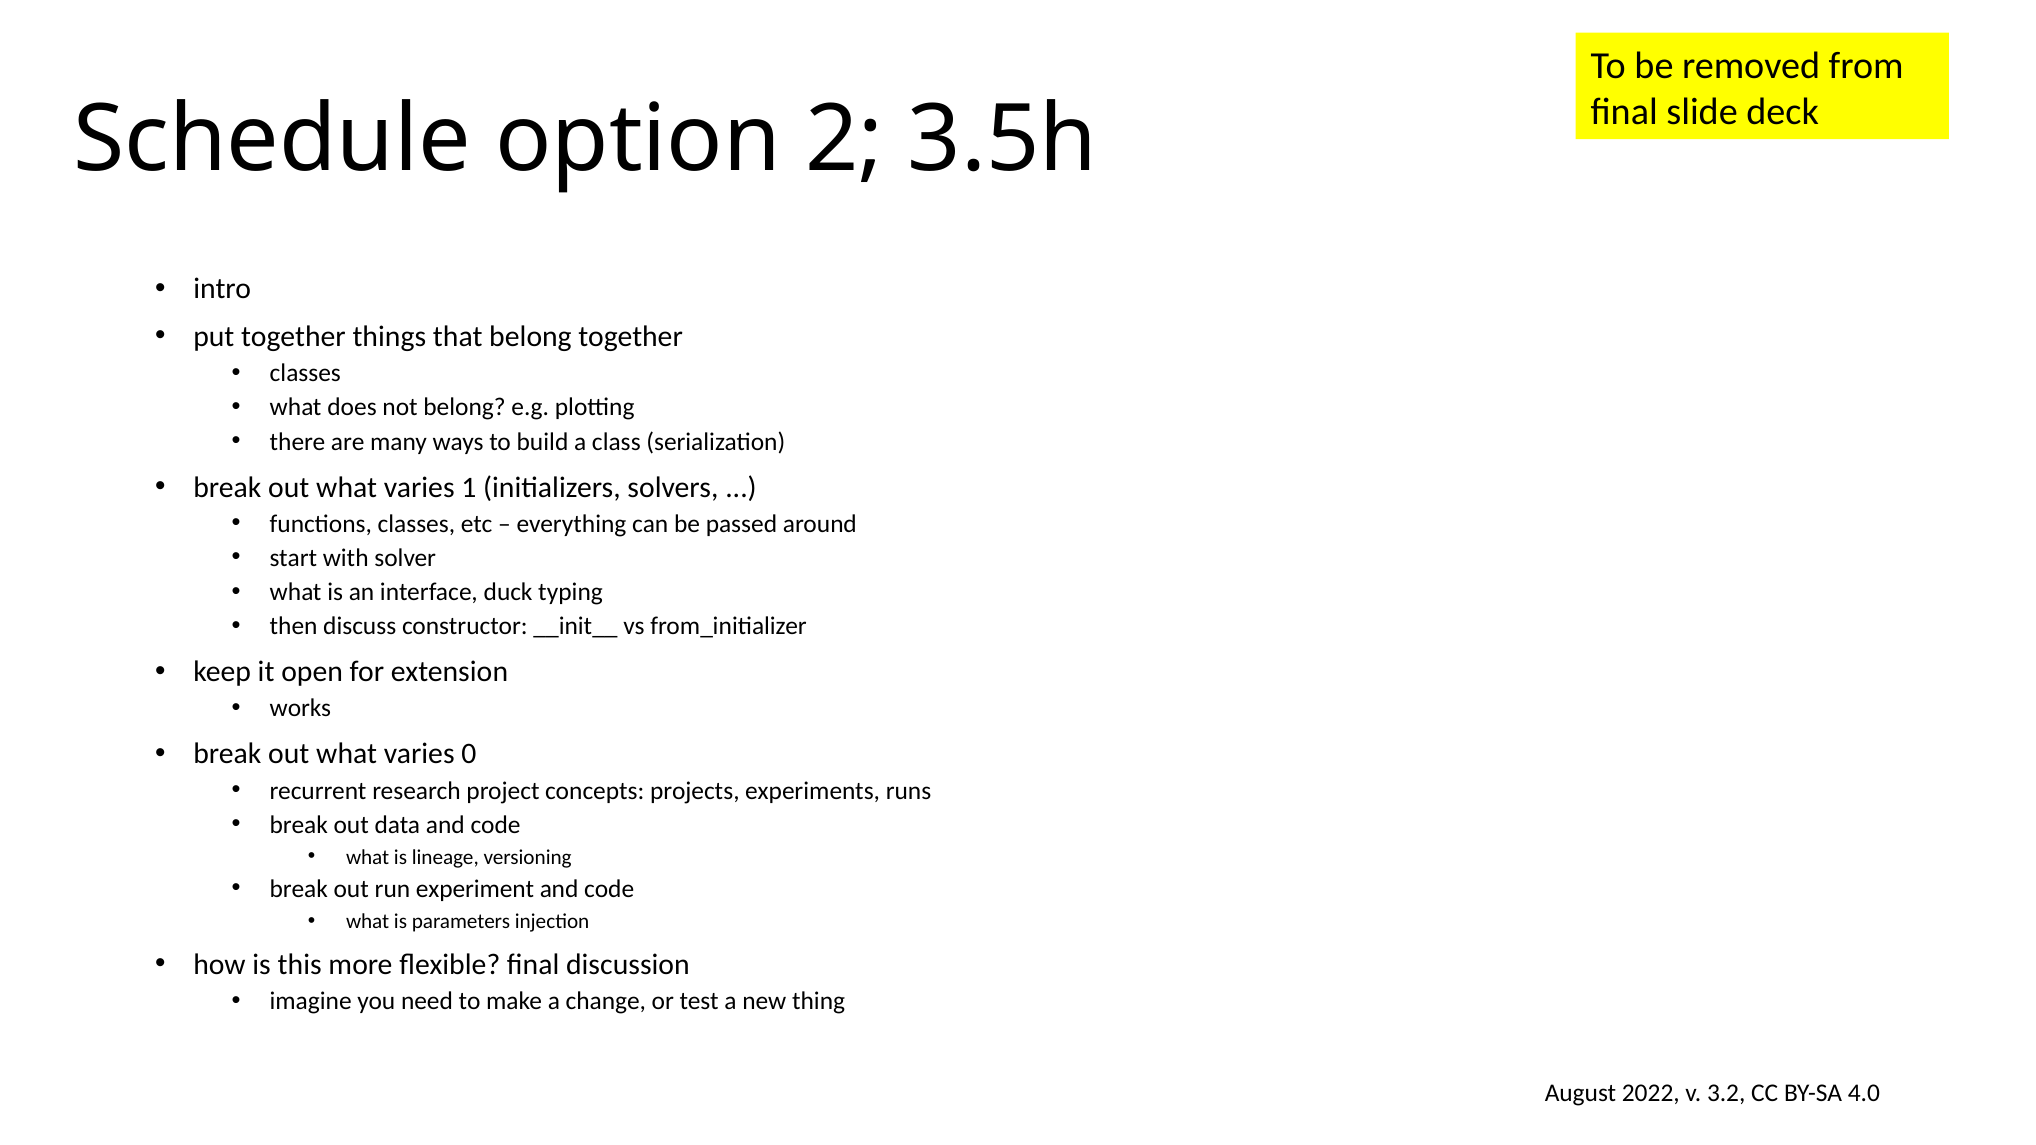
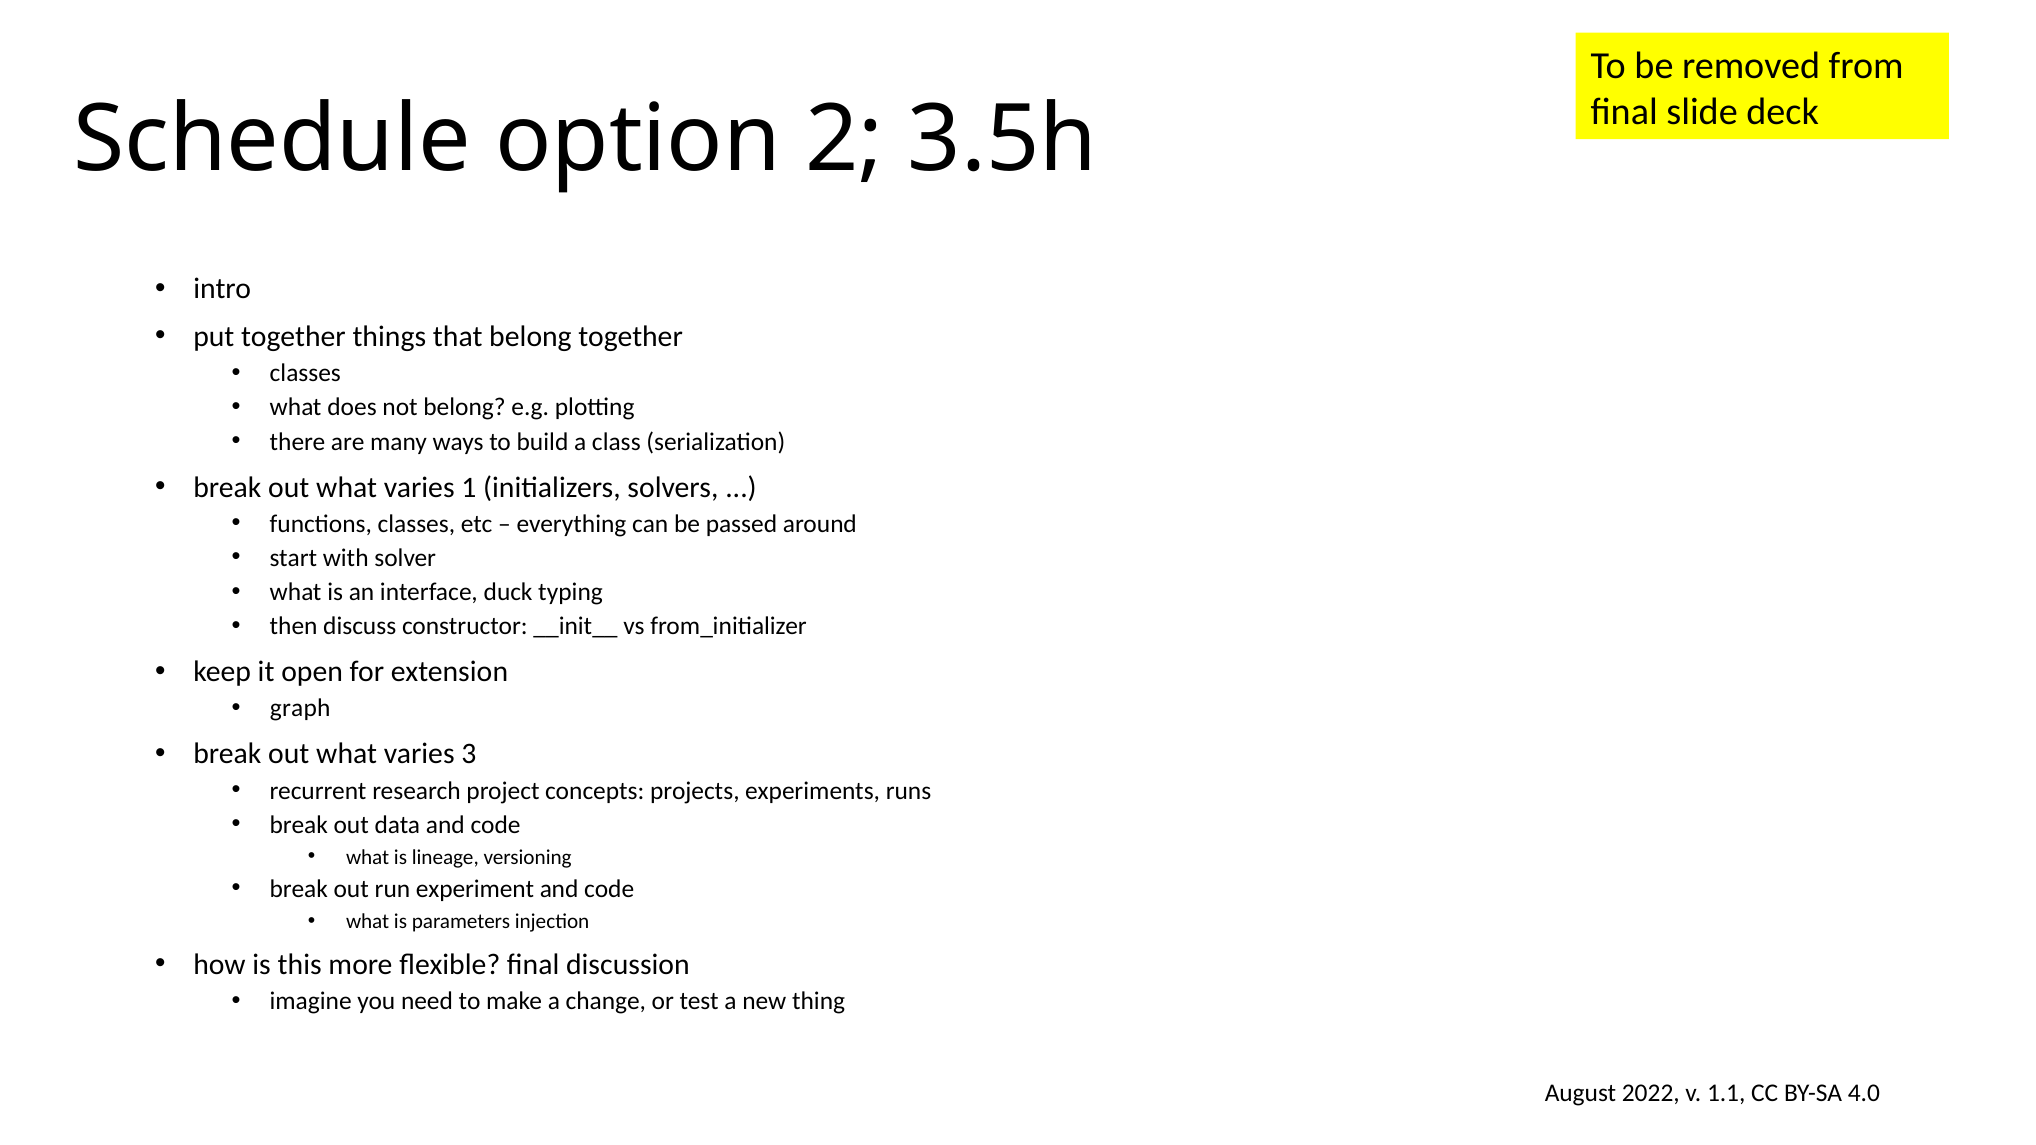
works: works -> graph (300, 709)
0: 0 -> 3 (469, 754)
3.2: 3.2 -> 1.1 (1726, 1093)
